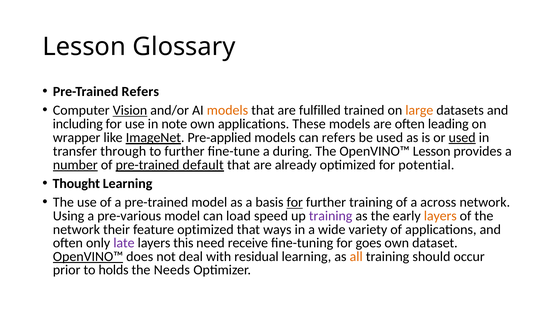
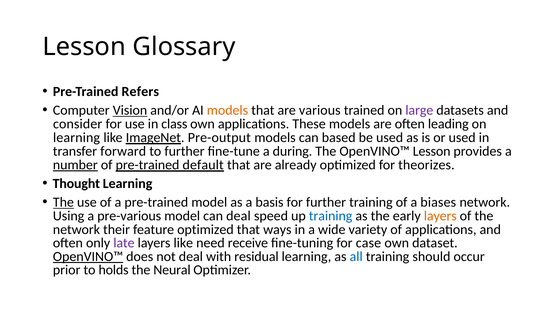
fulfilled: fulfilled -> various (320, 110)
large colour: orange -> purple (419, 110)
including: including -> consider (78, 124)
note: note -> class (174, 124)
wrapper: wrapper -> learning (77, 138)
Pre-applied: Pre-applied -> Pre-output (219, 138)
can refers: refers -> based (339, 138)
used underline: present -> none (462, 138)
through: through -> forward (123, 151)
potential: potential -> theorizes (426, 165)
The underline: none -> present (63, 203)
for underline: present -> none (295, 203)
across: across -> biases (438, 203)
can load: load -> deal (238, 216)
training colour: purple -> blue (331, 216)
layers this: this -> like (183, 243)
goes: goes -> case (368, 243)
all colour: orange -> blue (356, 257)
Needs: Needs -> Neural (172, 270)
